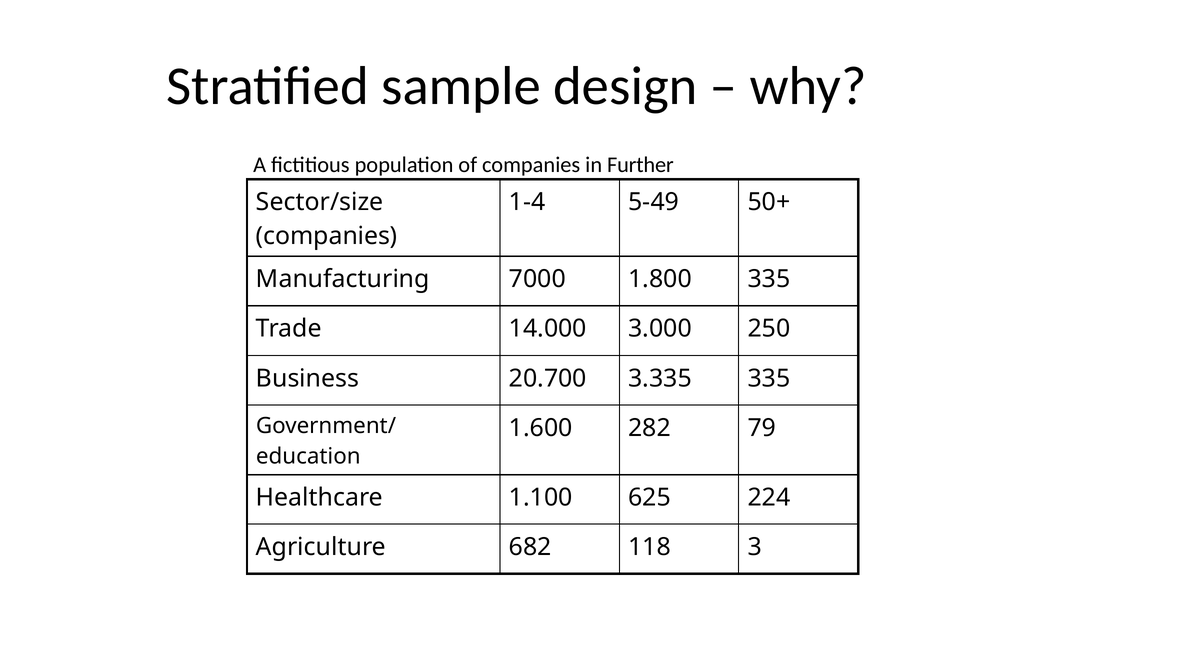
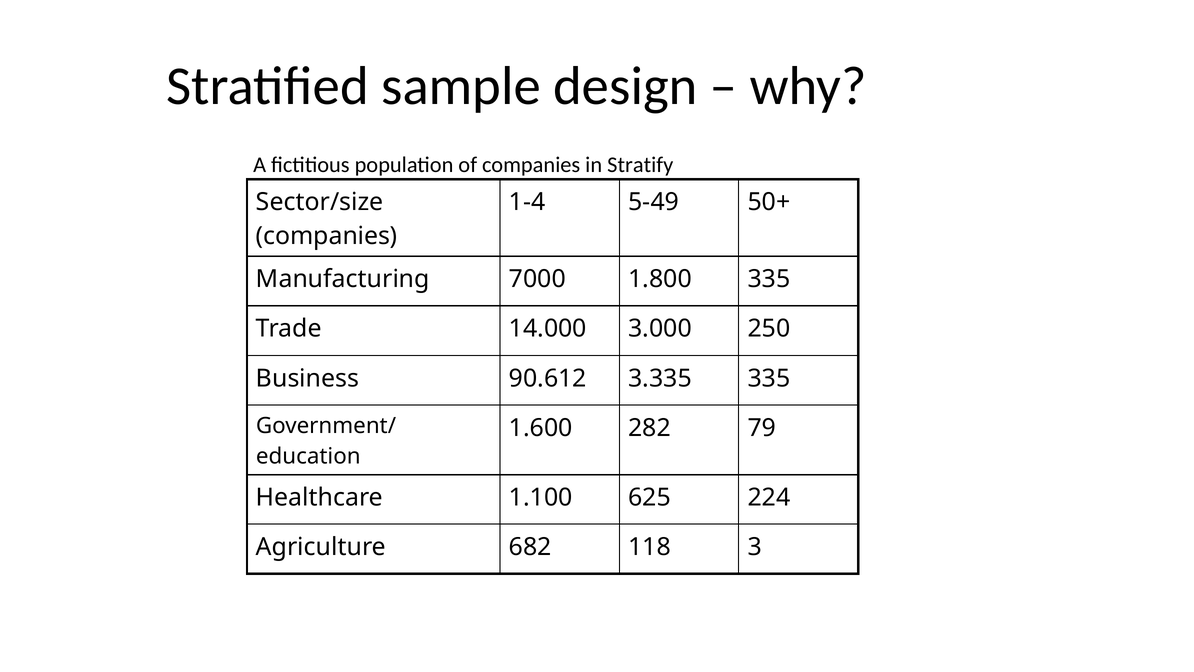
Further: Further -> Stratify (640, 165)
20.700: 20.700 -> 90.612 (548, 378)
